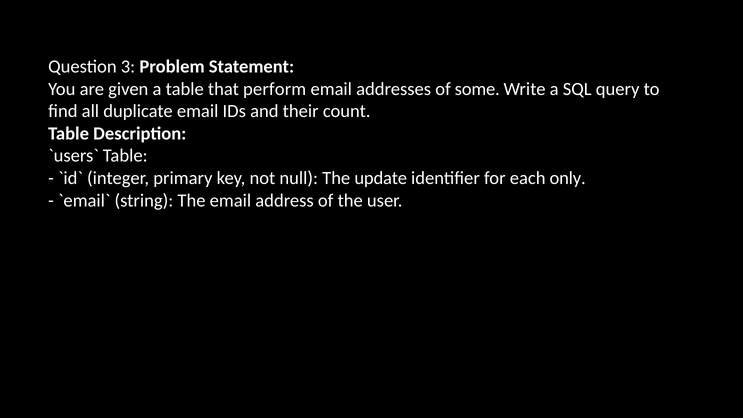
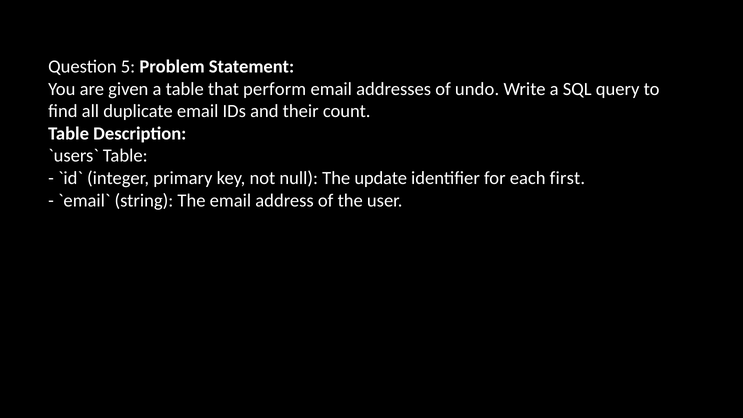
3: 3 -> 5 (128, 67)
some: some -> undo (477, 89)
only: only -> first (567, 178)
